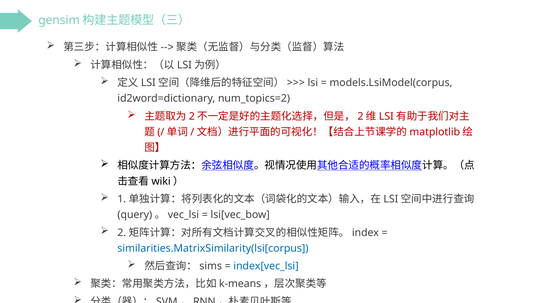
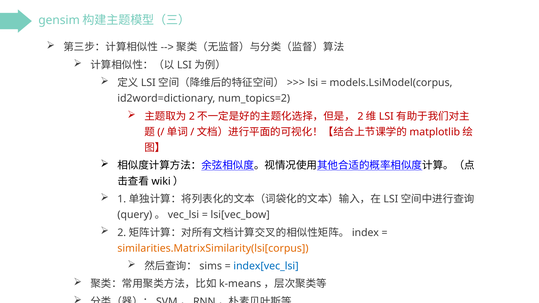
similarities.MatrixSimilarity(lsi[corpus colour: blue -> orange (213, 248)
